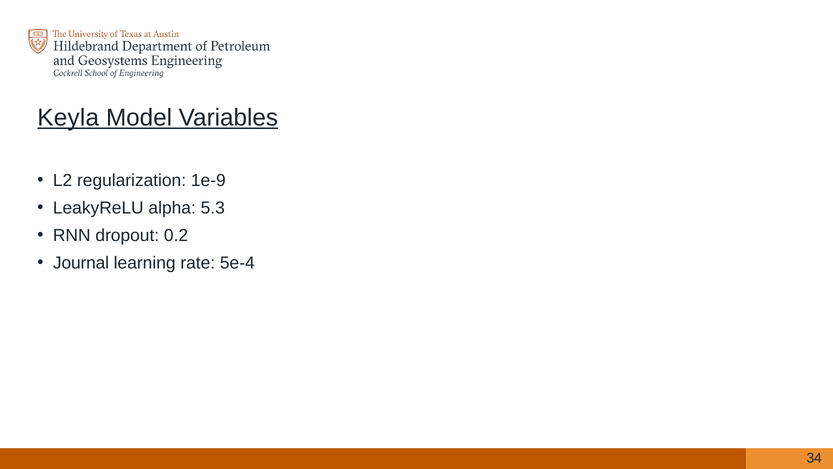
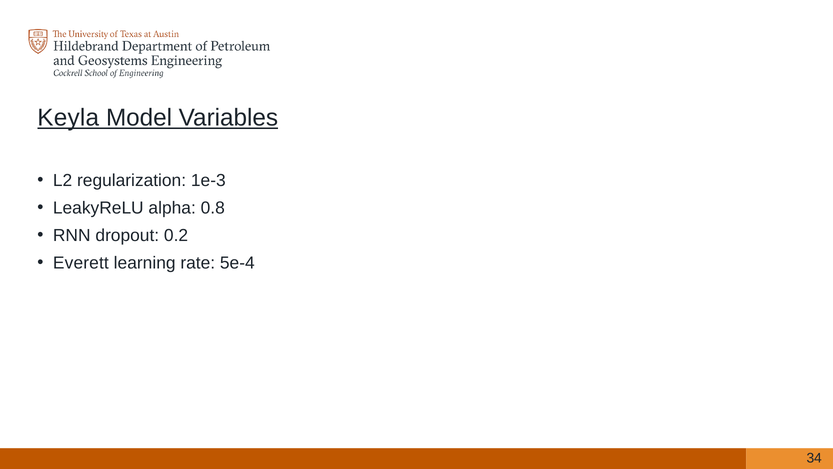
1e-9: 1e-9 -> 1e-3 (208, 180)
5.3: 5.3 -> 0.8 (213, 208)
Journal: Journal -> Everett (81, 263)
